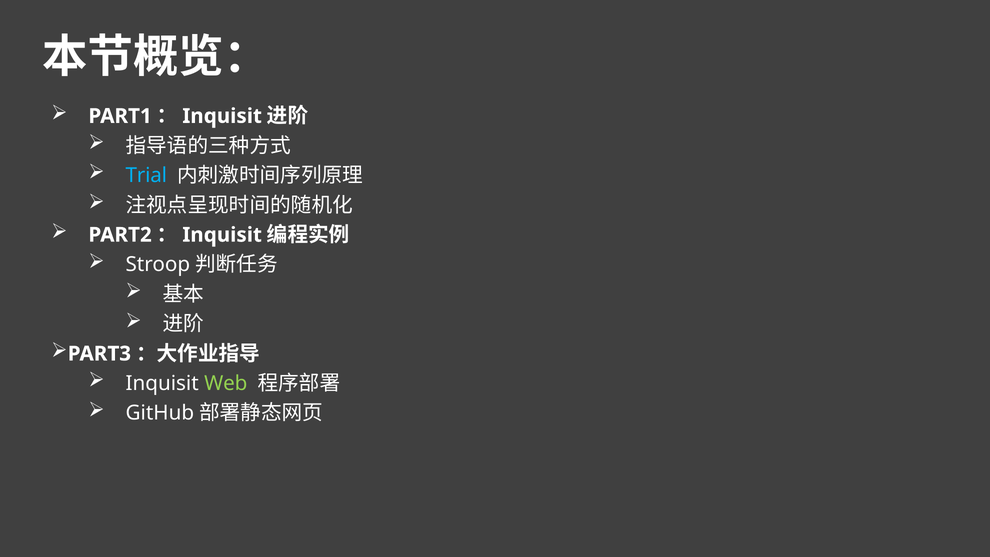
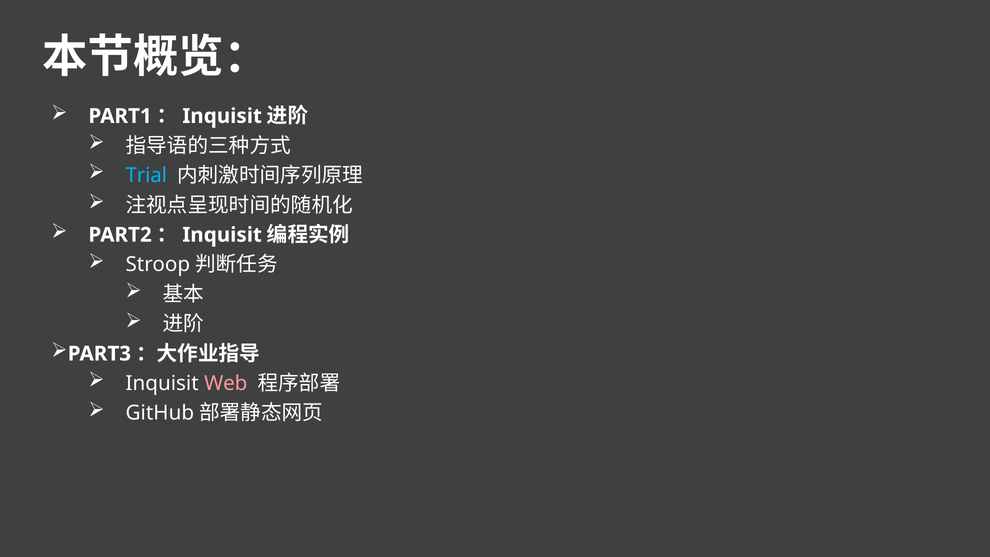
Web colour: light green -> pink (226, 383)
